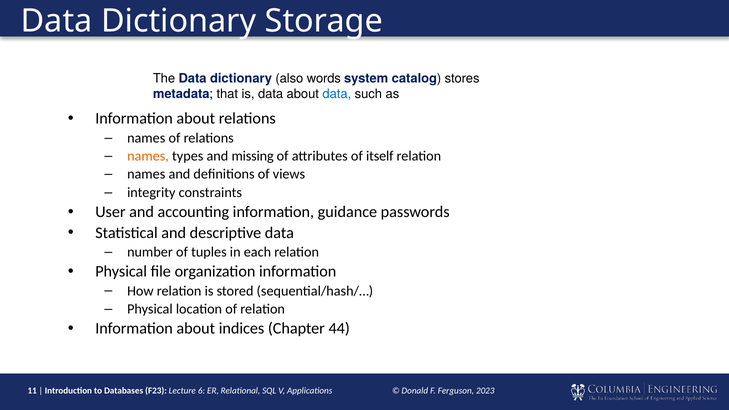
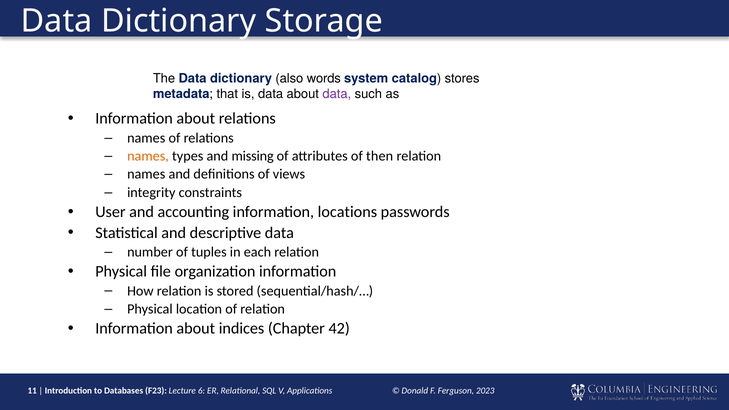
data colour: blue -> purple (337, 94)
itself: itself -> then (380, 156)
guidance: guidance -> locations (347, 212)
44: 44 -> 42 (339, 329)
